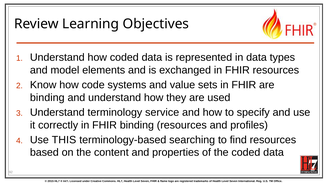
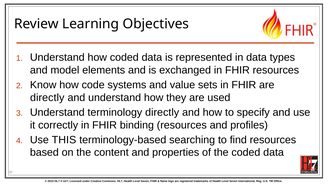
binding: binding -> directly (47, 98)
terminology service: service -> directly (162, 113)
